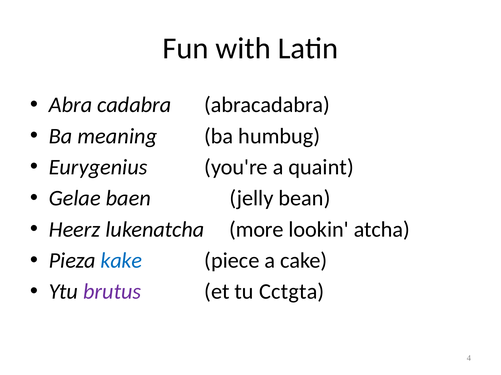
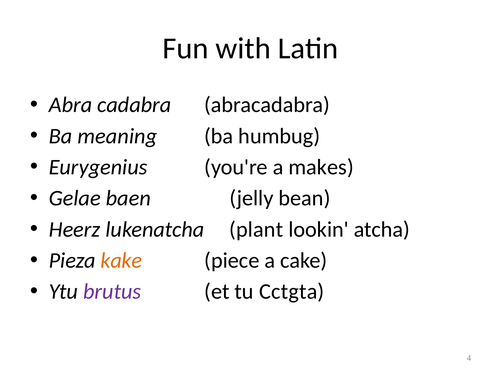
quaint: quaint -> makes (321, 167)
more: more -> plant (256, 230)
kake colour: blue -> orange (121, 261)
